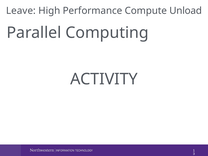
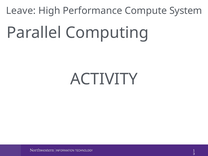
Unload: Unload -> System (186, 11)
